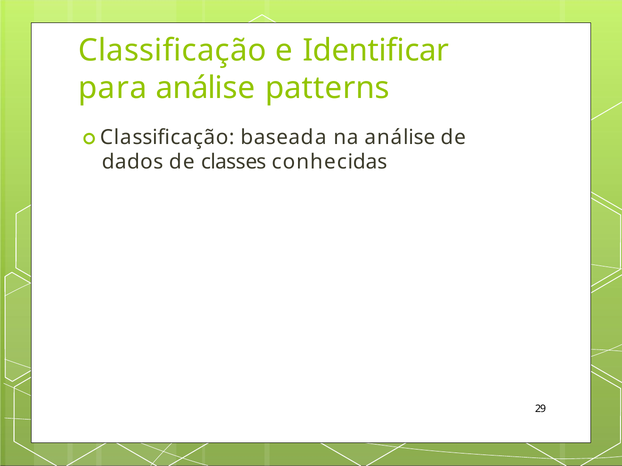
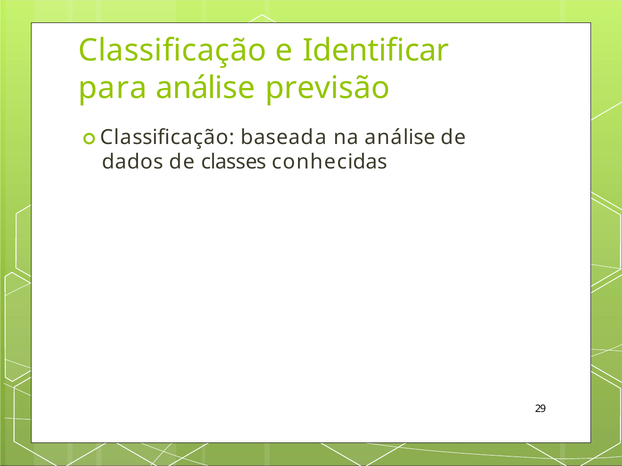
patterns: patterns -> previsão (328, 88)
